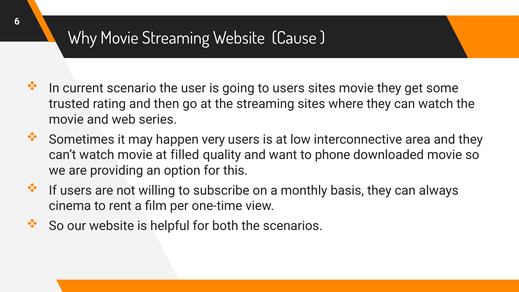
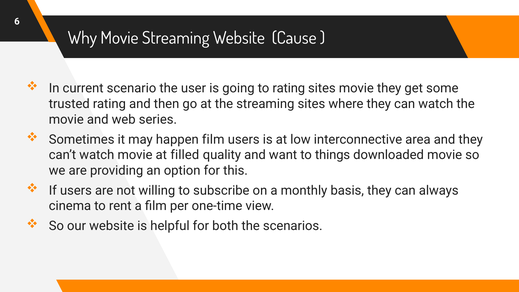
to users: users -> rating (289, 88)
happen very: very -> film (213, 139)
phone: phone -> things (333, 155)
